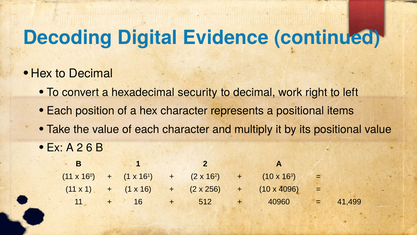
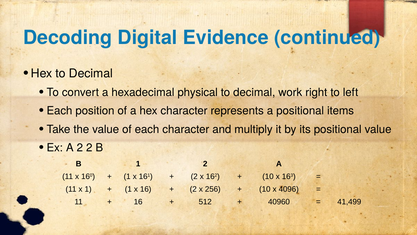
security: security -> physical (198, 92)
2 6: 6 -> 2 (89, 148)
